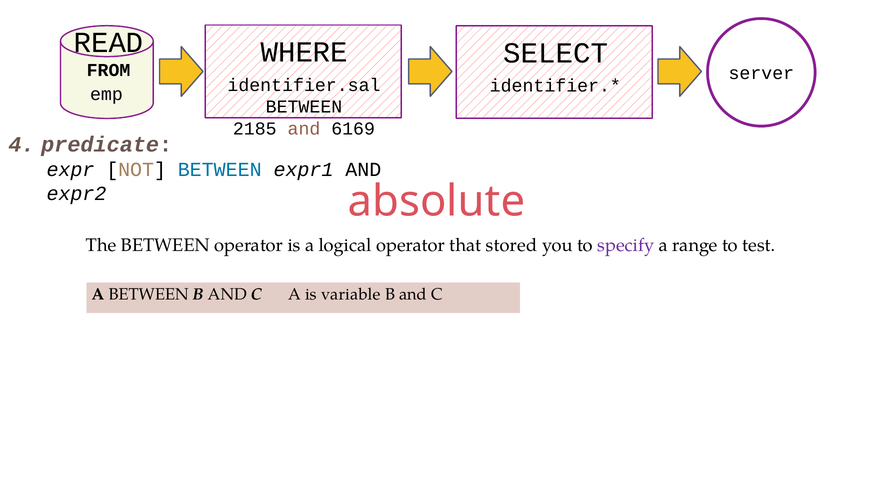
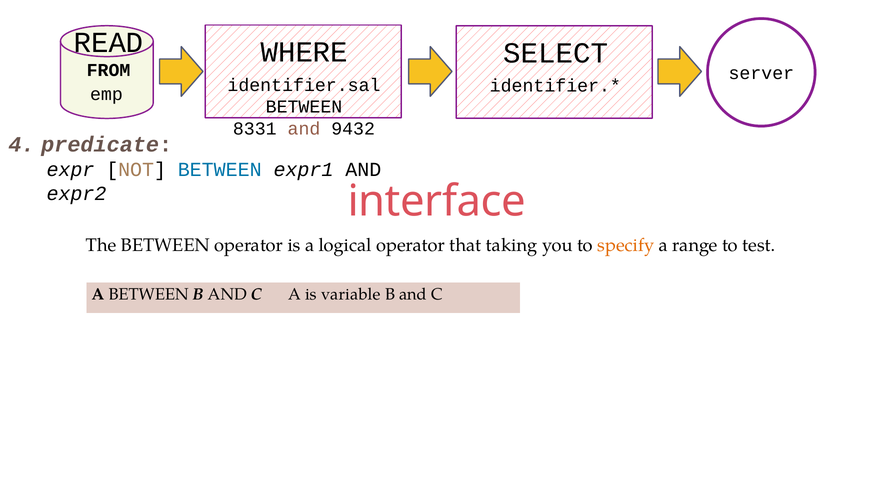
2185: 2185 -> 8331 (255, 129)
6169: 6169 -> 9432 (353, 129)
absolute: absolute -> interface (437, 202)
stored: stored -> taking (512, 245)
specify colour: purple -> orange (626, 245)
